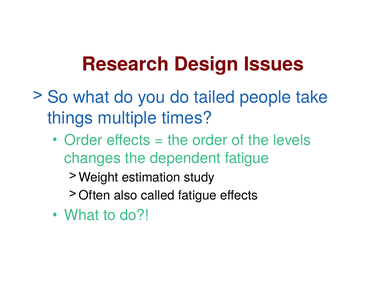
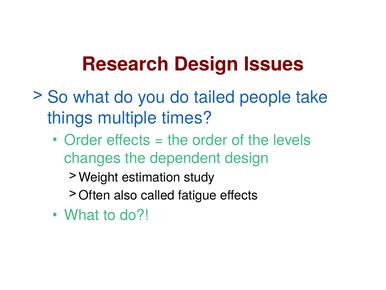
dependent fatigue: fatigue -> design (247, 158)
